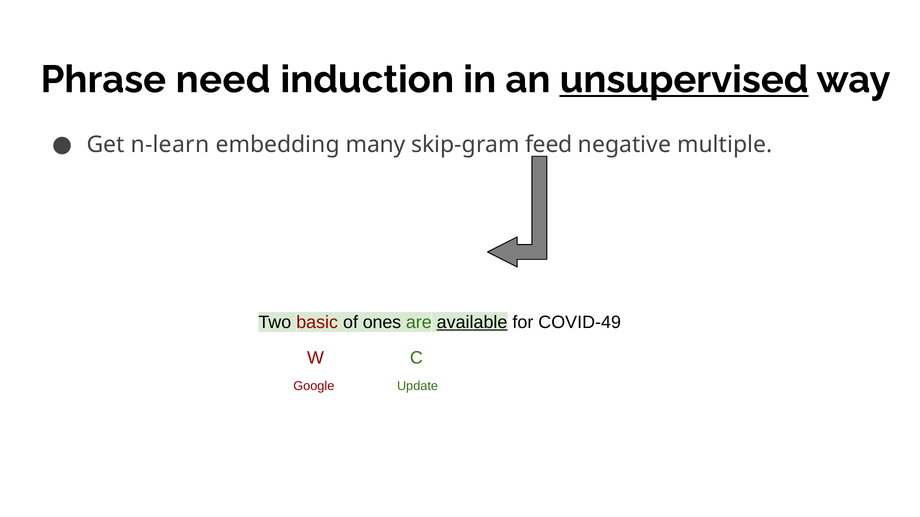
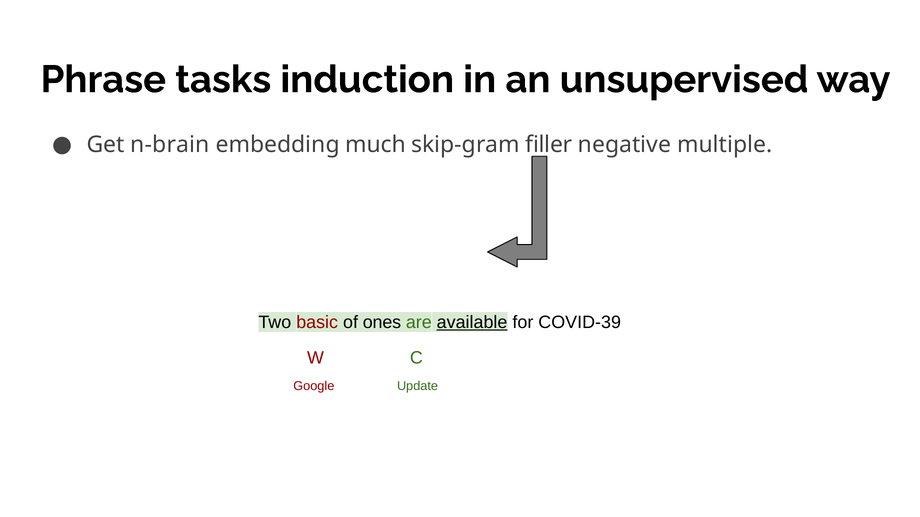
need: need -> tasks (223, 80)
unsupervised underline: present -> none (684, 80)
n-learn: n-learn -> n-brain (170, 145)
many: many -> much (376, 145)
feed: feed -> filler (549, 145)
COVID-49: COVID-49 -> COVID-39 (580, 323)
